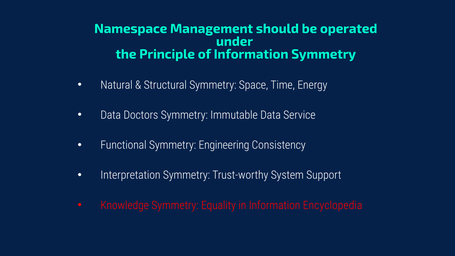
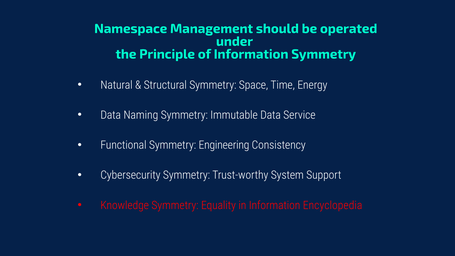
Doctors: Doctors -> Naming (141, 115)
Interpretation: Interpretation -> Cybersecurity (130, 175)
